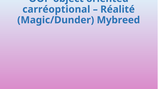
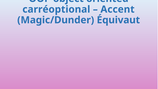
Réalité: Réalité -> Accent (118, 9)
Mybreed: Mybreed -> Équivaut (118, 20)
